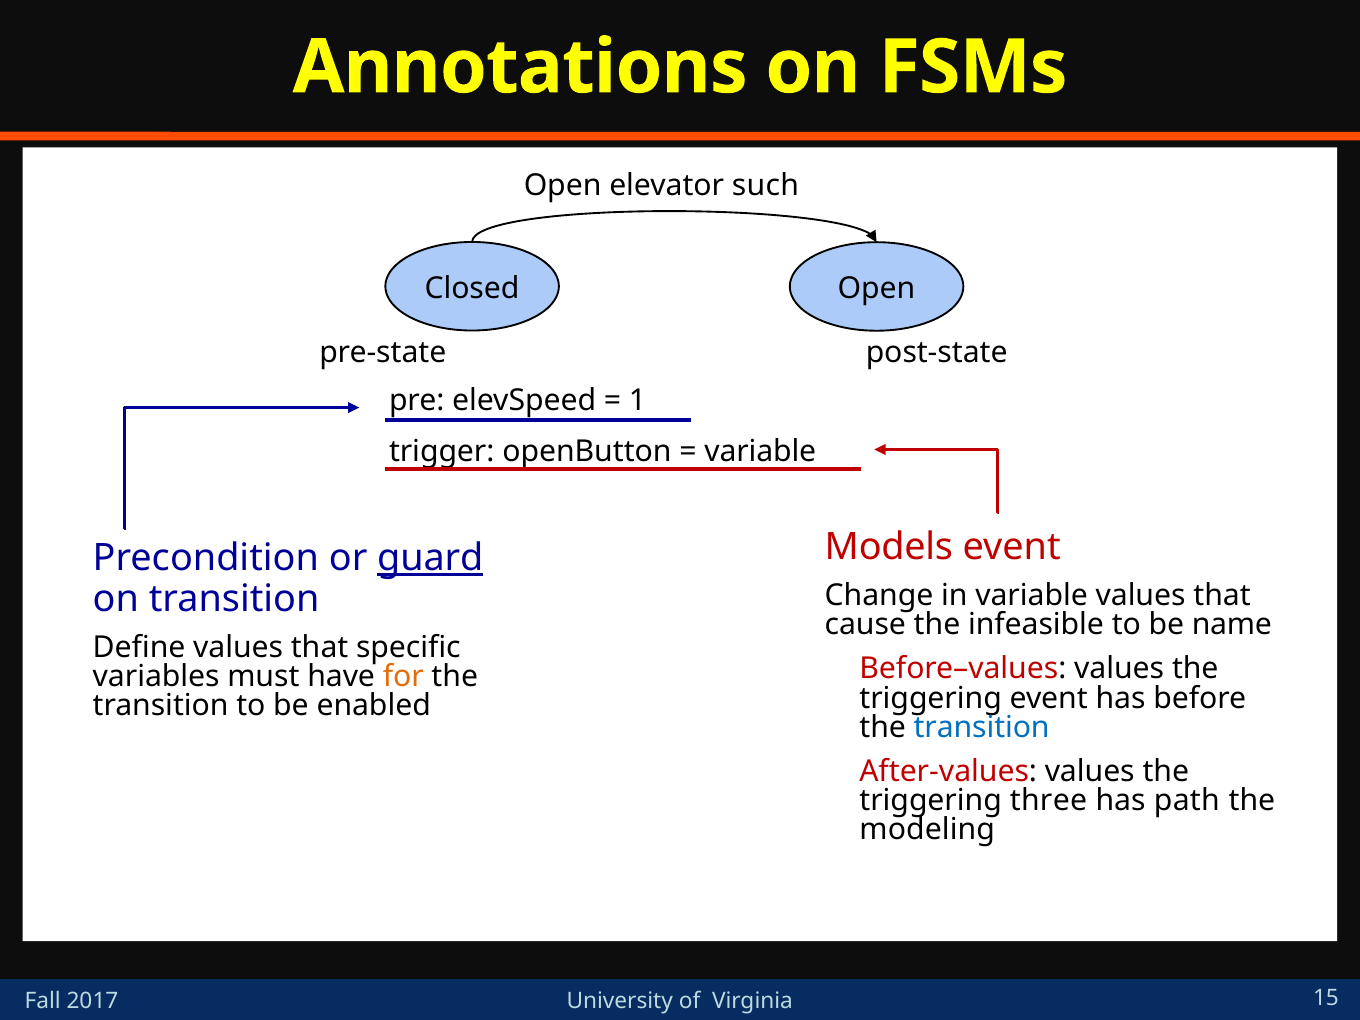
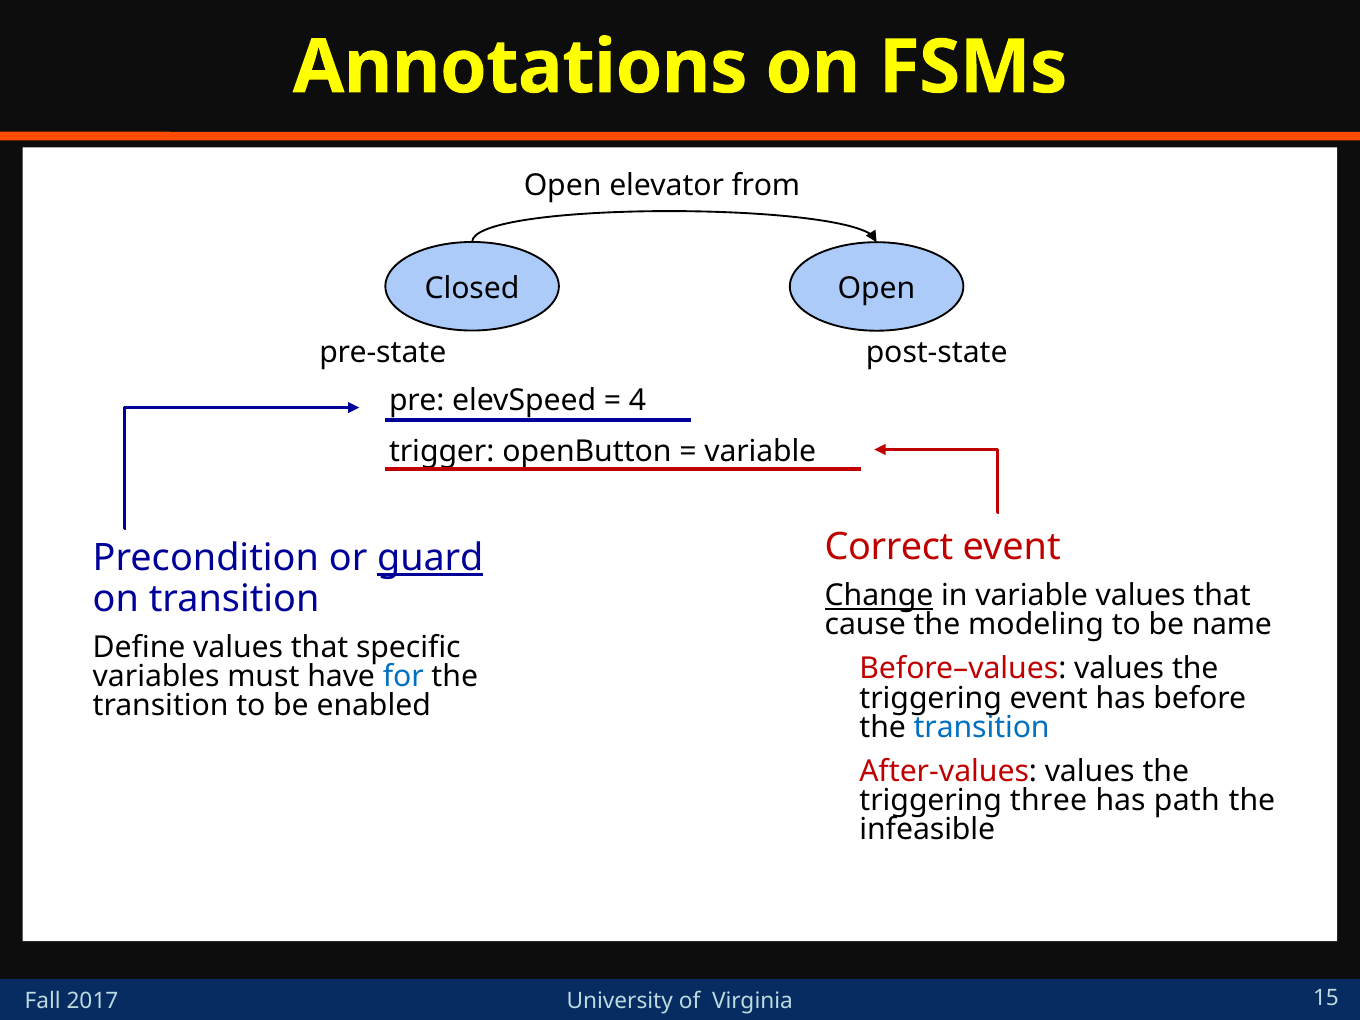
such: such -> from (766, 186)
1: 1 -> 4 (638, 401)
Models: Models -> Correct (889, 547)
Change underline: none -> present (879, 596)
infeasible: infeasible -> modeling (1036, 625)
for colour: orange -> blue (403, 677)
modeling: modeling -> infeasible (927, 829)
